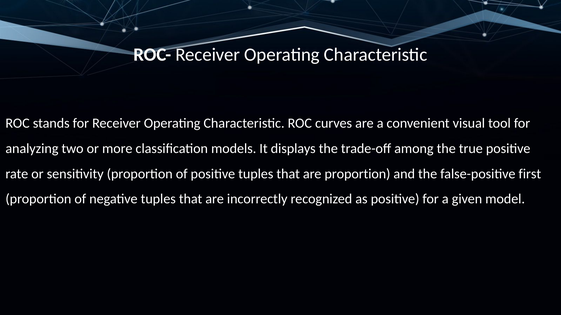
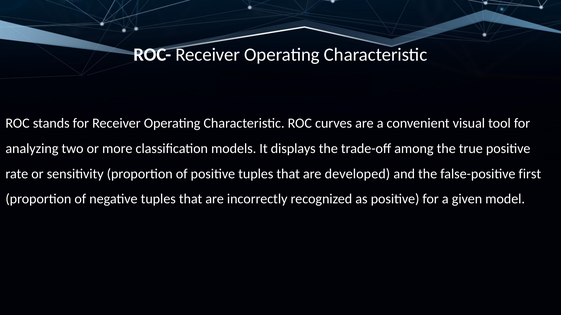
are proportion: proportion -> developed (357, 174)
